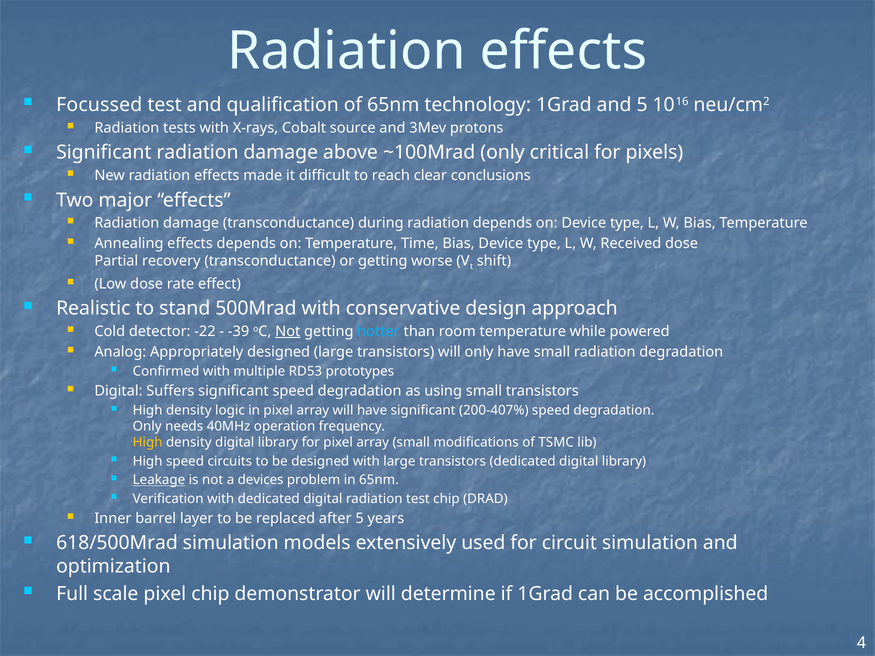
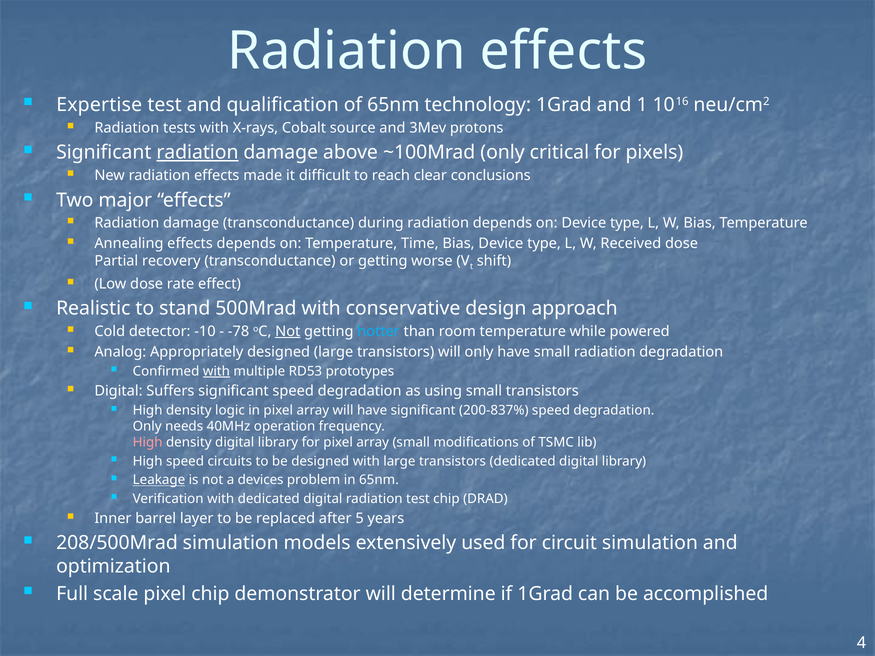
Focussed: Focussed -> Expertise (99, 105)
and 5: 5 -> 1 (642, 105)
radiation underline: none -> present (197, 153)
-22: -22 -> -10 (205, 332)
-39: -39 -> -78 (239, 332)
with underline: none -> present (216, 371)
200-407%: 200-407% -> 200-837% (494, 411)
High colour: yellow -> pink (148, 443)
618/500Mrad: 618/500Mrad -> 208/500Mrad (117, 543)
